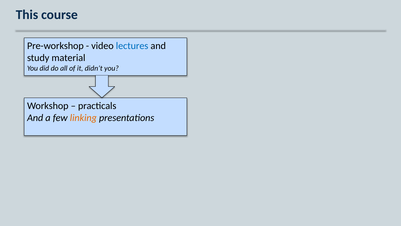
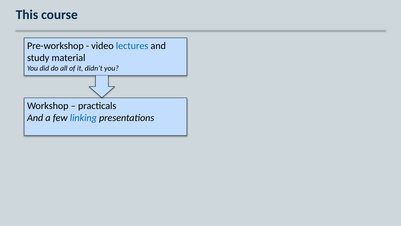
linking colour: orange -> blue (83, 118)
